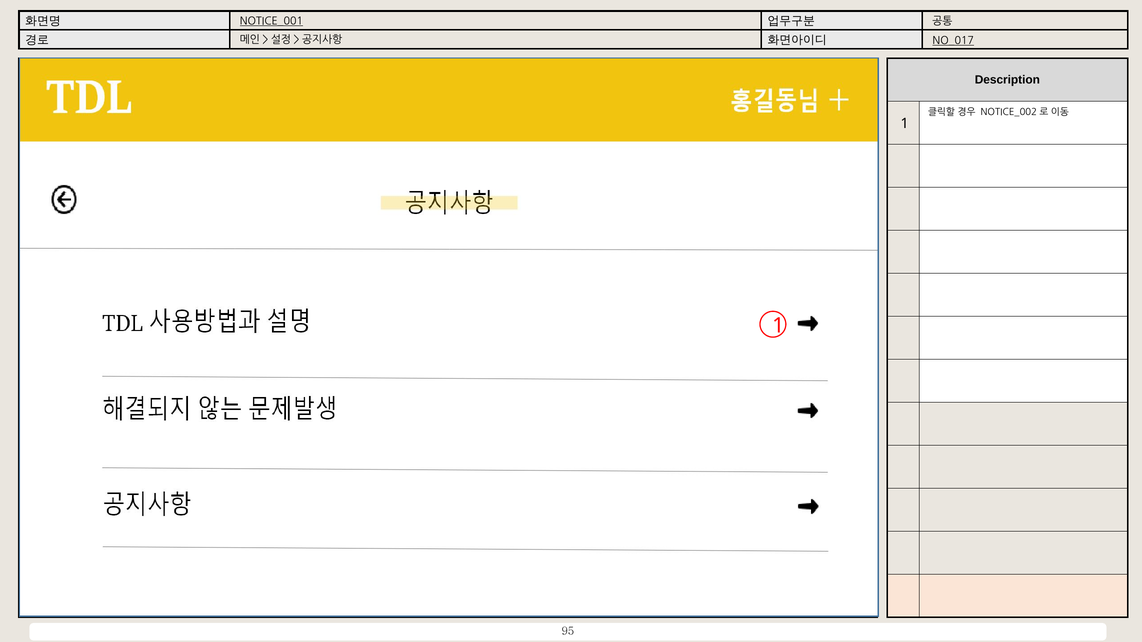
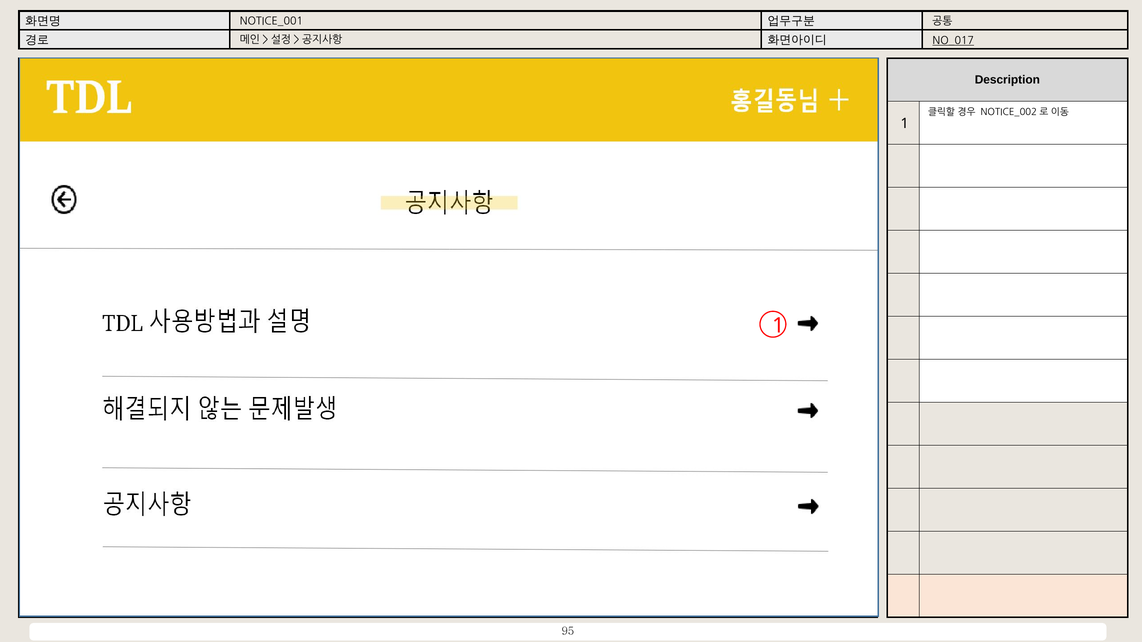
NOTICE_001 underline: present -> none (271, 21)
